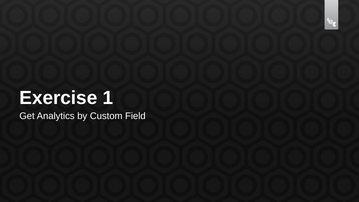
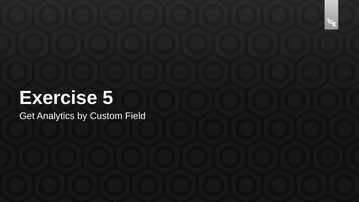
1: 1 -> 5 (108, 98)
